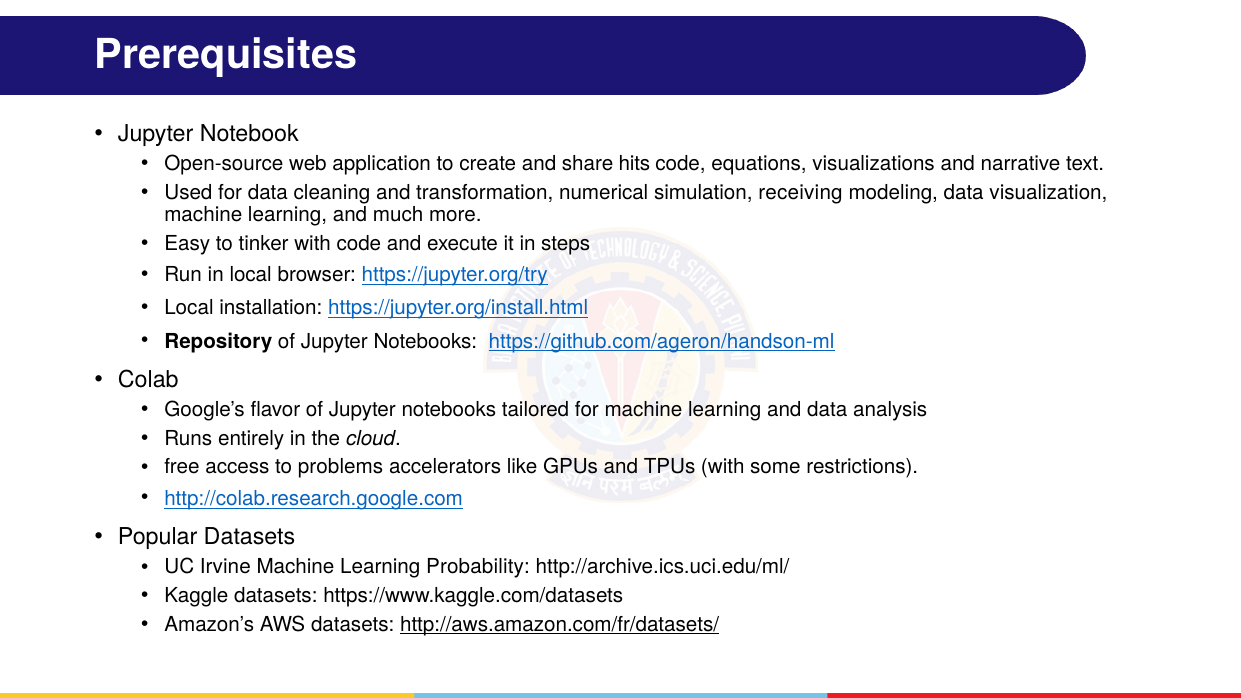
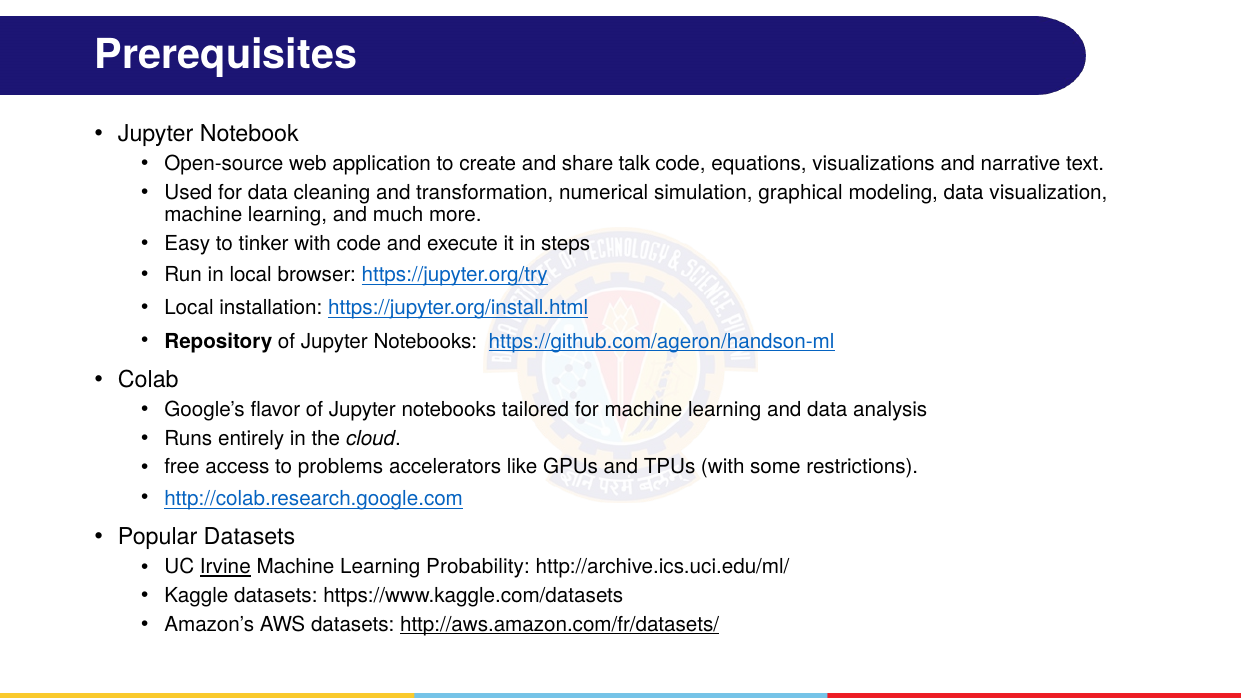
hits: hits -> talk (634, 164)
receiving: receiving -> graphical (801, 192)
Irvine underline: none -> present (225, 567)
